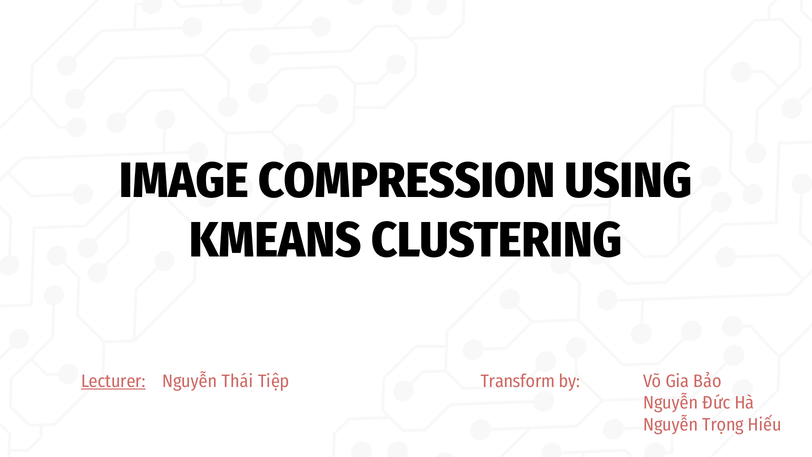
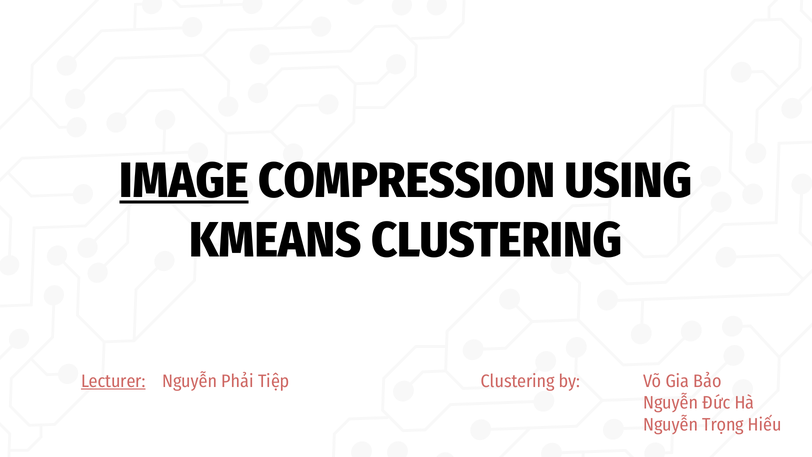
IMAGE underline: none -> present (184, 181)
Thái: Thái -> Phải (238, 381)
Transform: Transform -> Clustering (518, 381)
